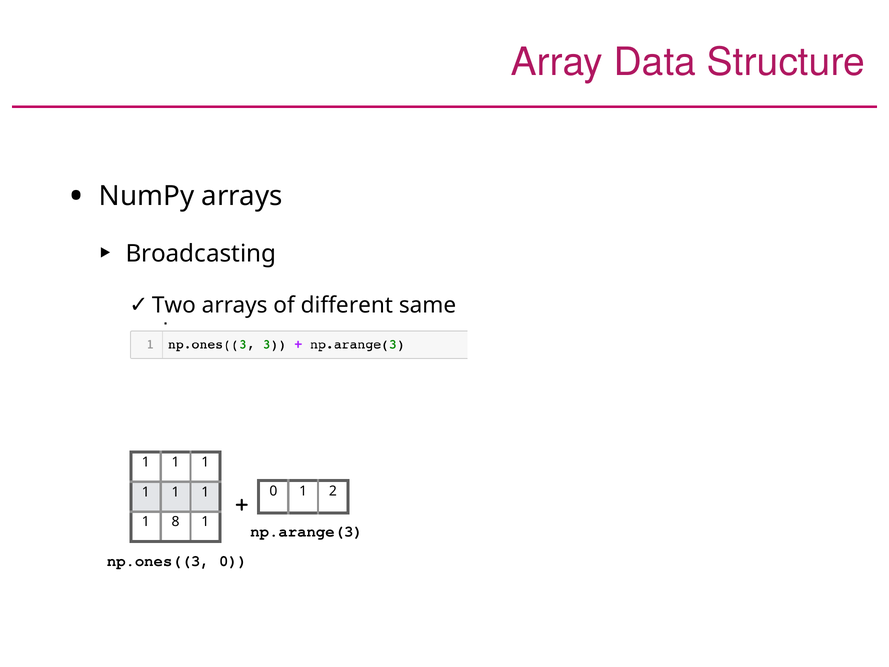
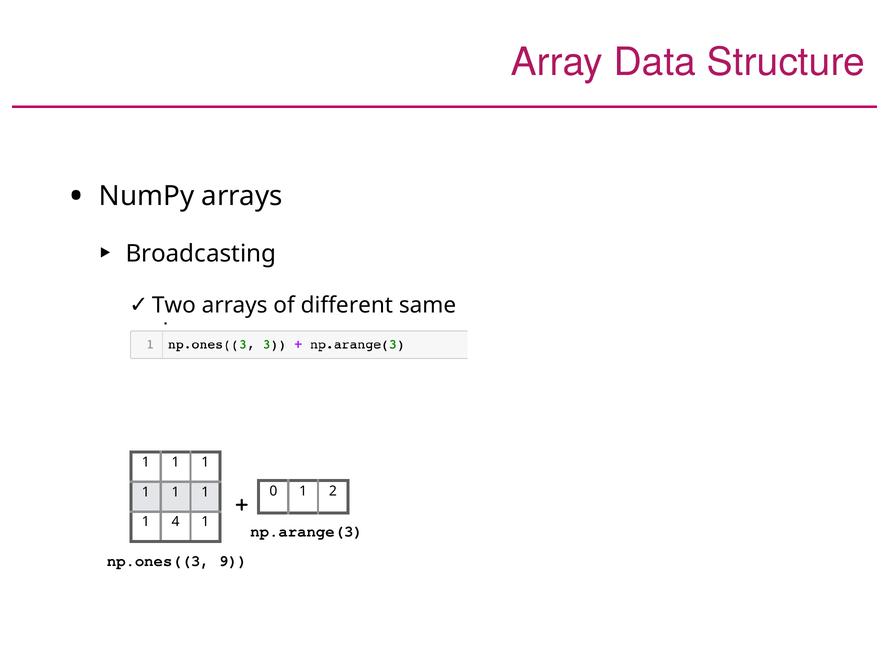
8: 8 -> 4 (176, 522)
np.ones((3 0: 0 -> 9 (233, 561)
